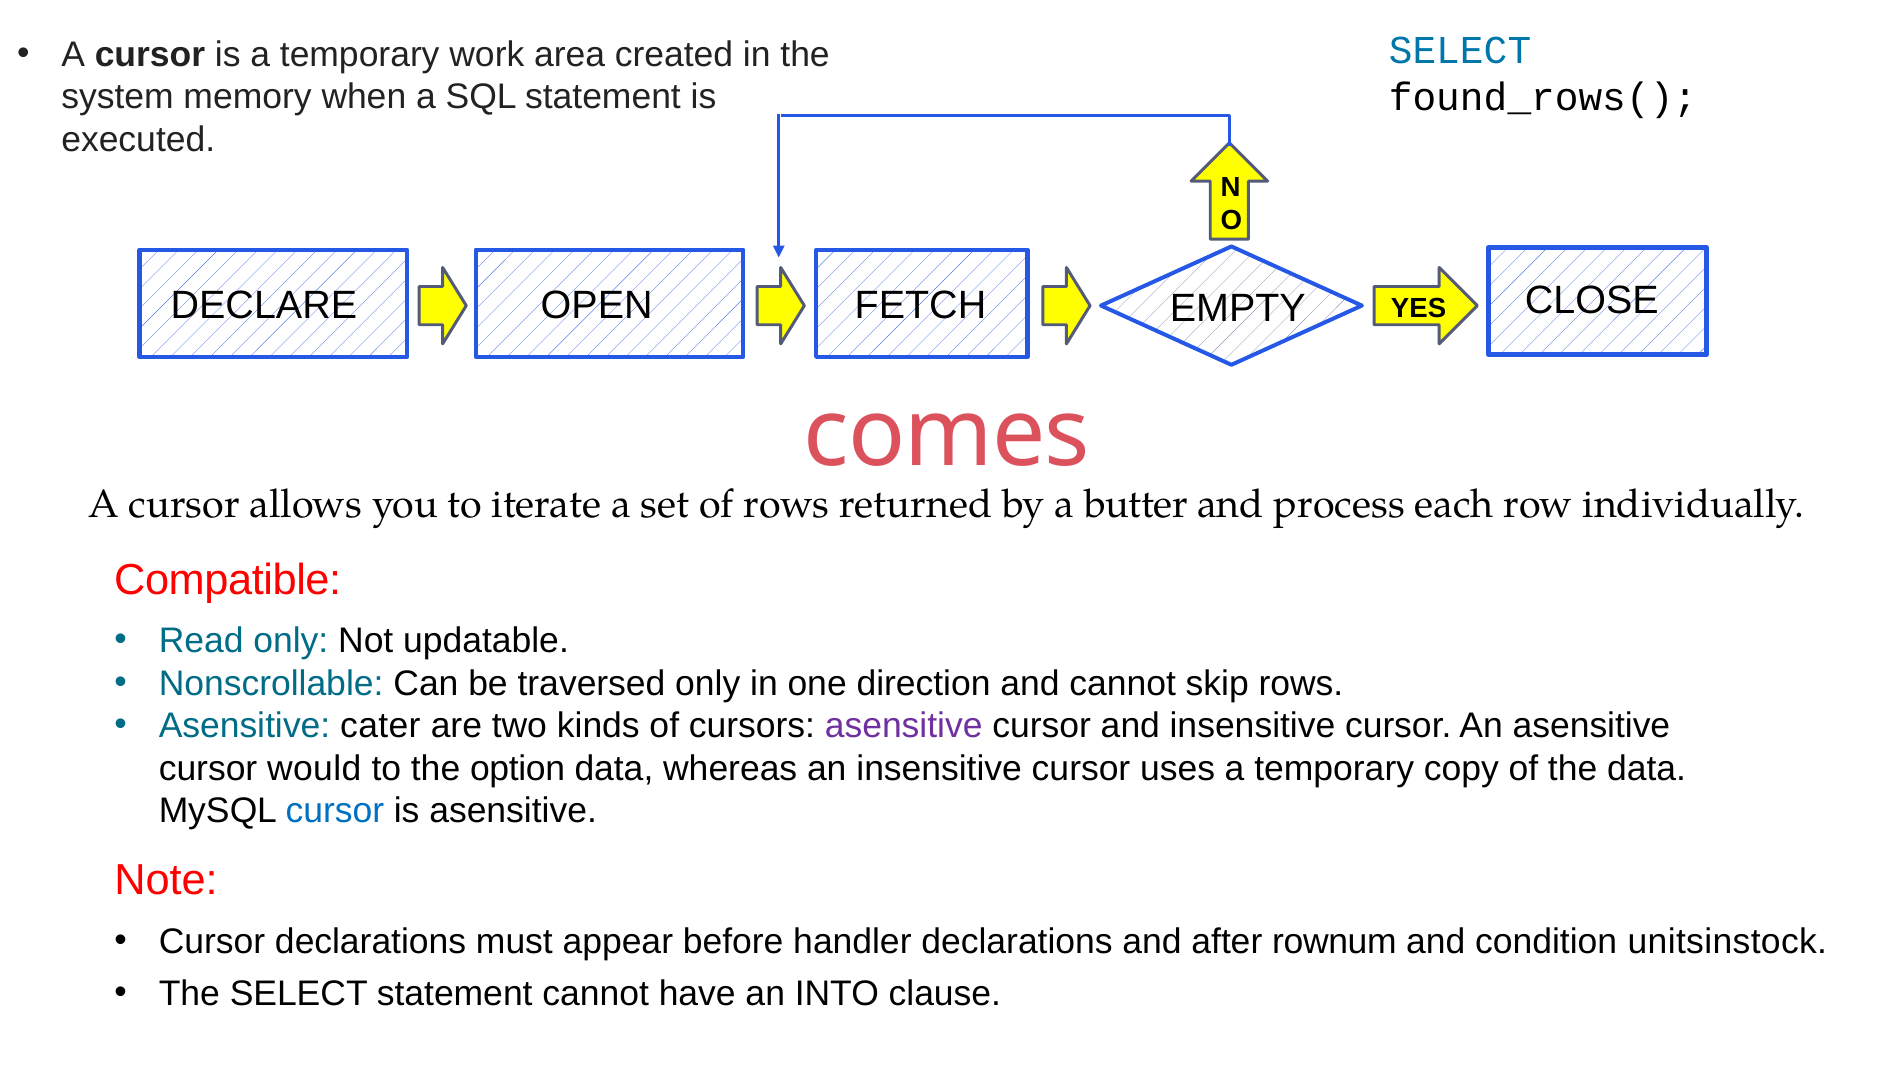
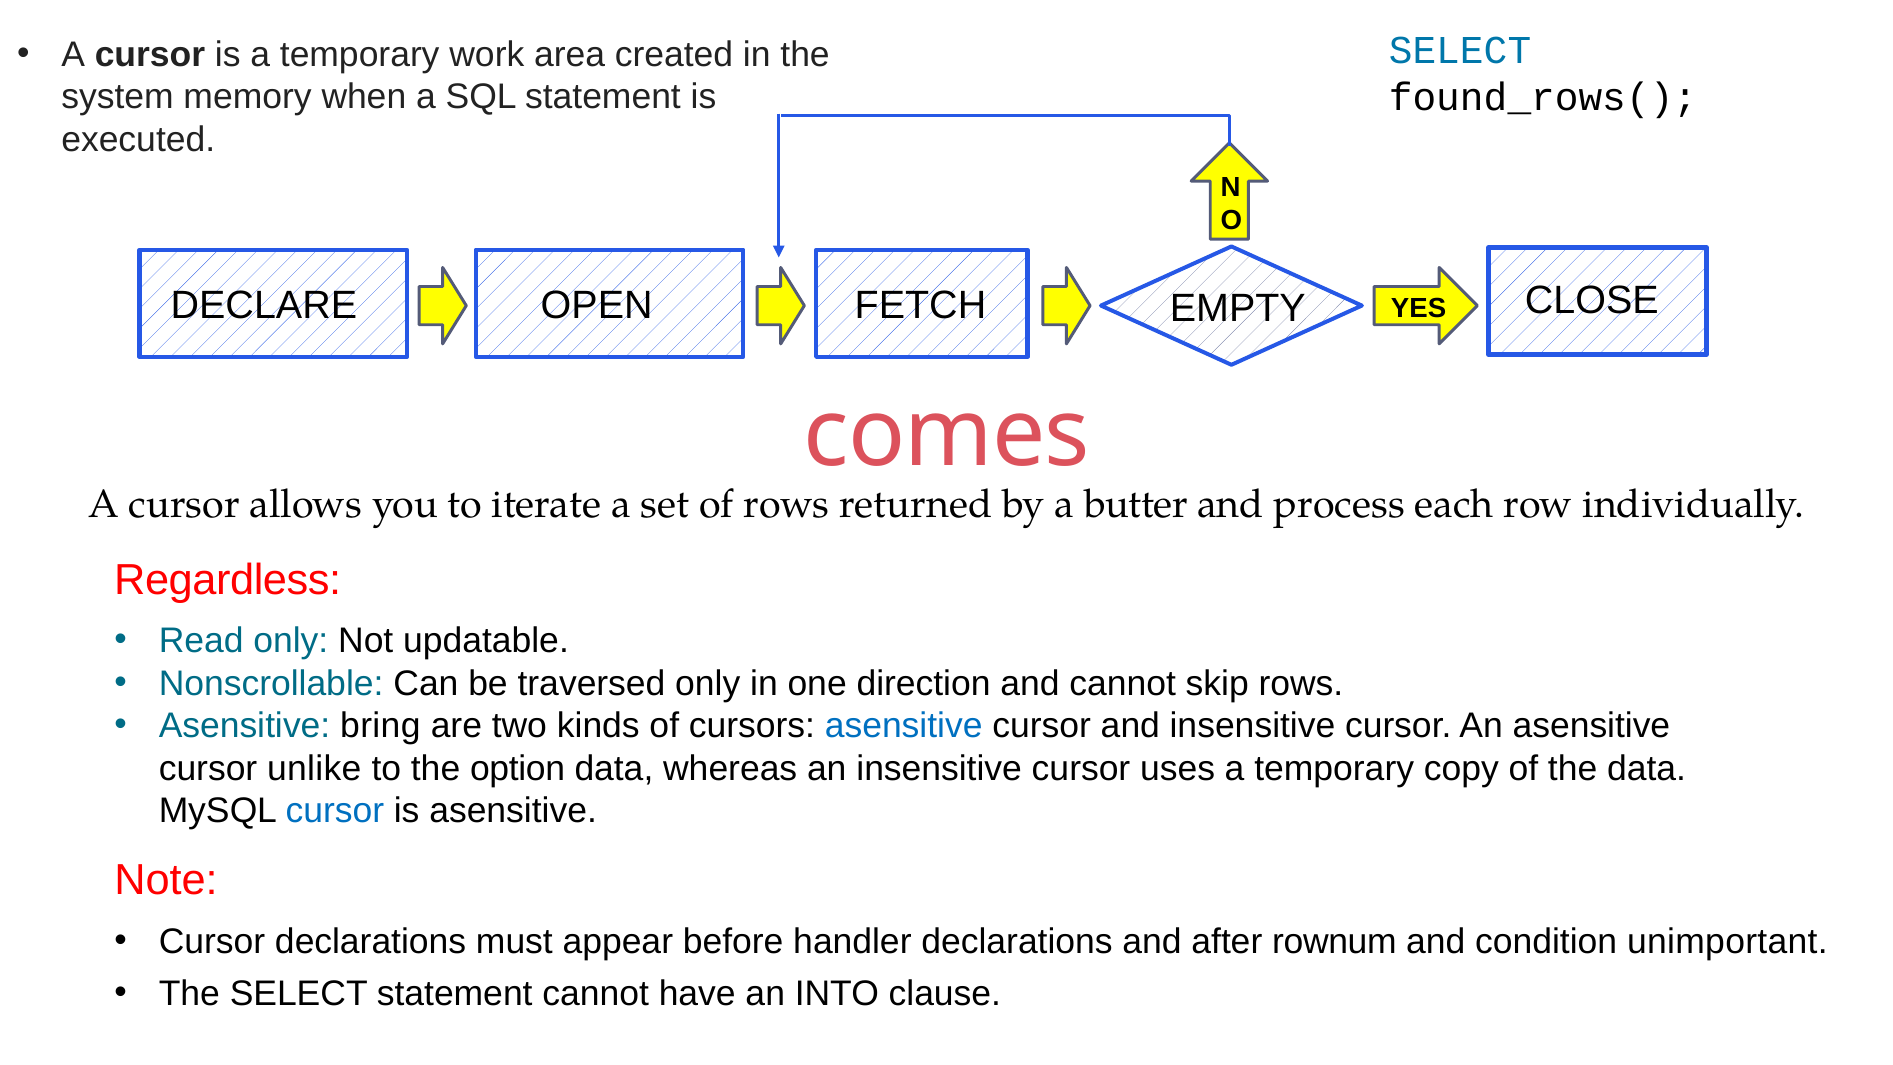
Compatible: Compatible -> Regardless (228, 580)
cater: cater -> bring (380, 726)
asensitive colour: purple -> blue (904, 726)
would: would -> unlike (314, 768)
unitsinstock: unitsinstock -> unimportant (1727, 941)
